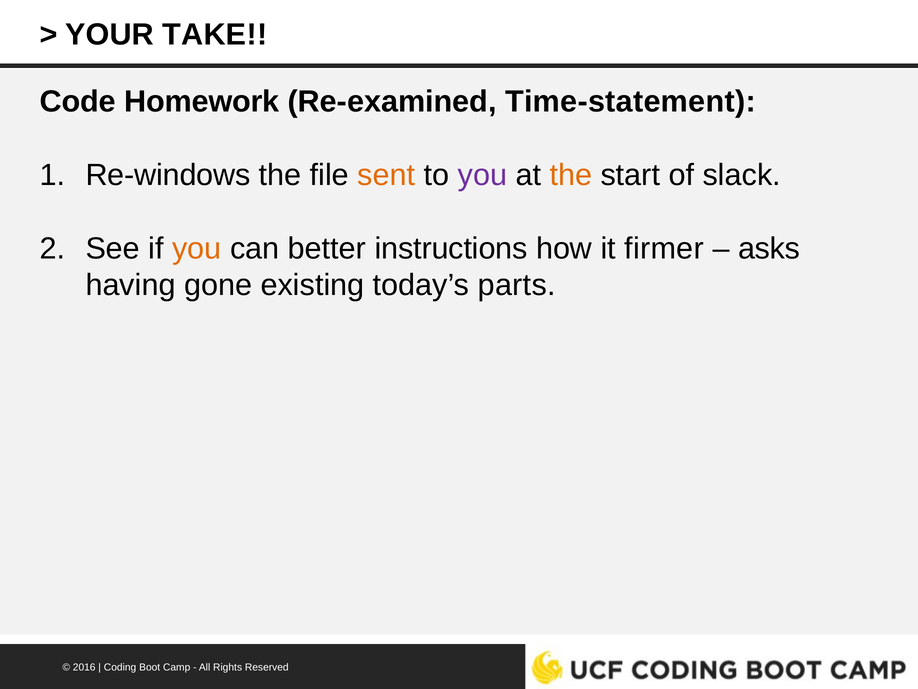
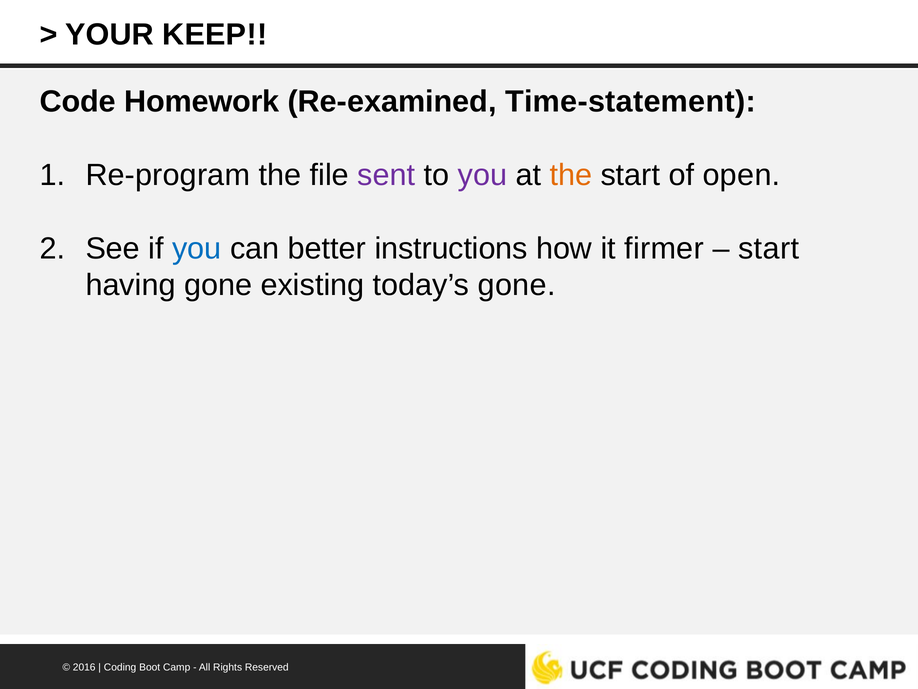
TAKE: TAKE -> KEEP (215, 35)
Re-windows: Re-windows -> Re-program (168, 175)
sent colour: orange -> purple (386, 175)
slack: slack -> open (742, 175)
you colour: orange -> blue (197, 248)
asks: asks -> start (769, 248)
today’s parts: parts -> gone (517, 285)
